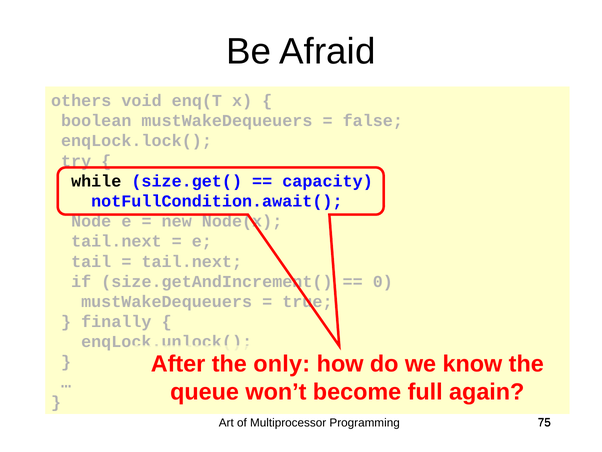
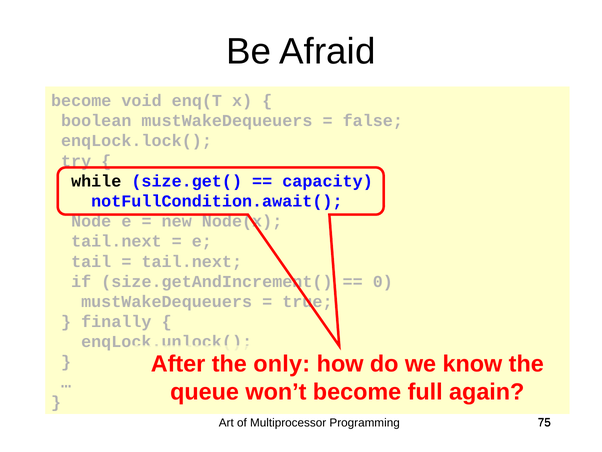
others: others -> become (81, 101)
